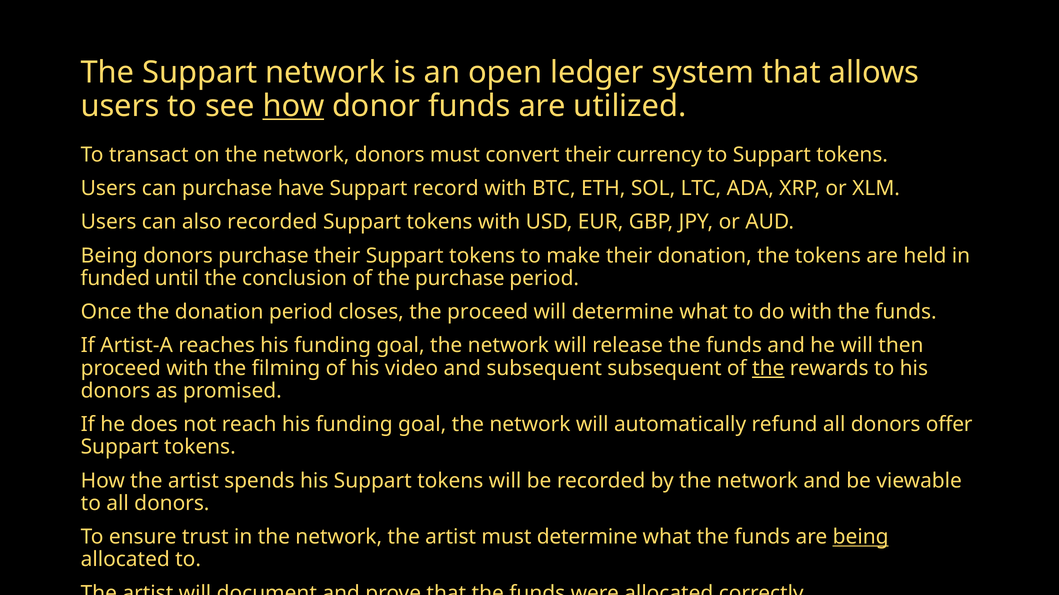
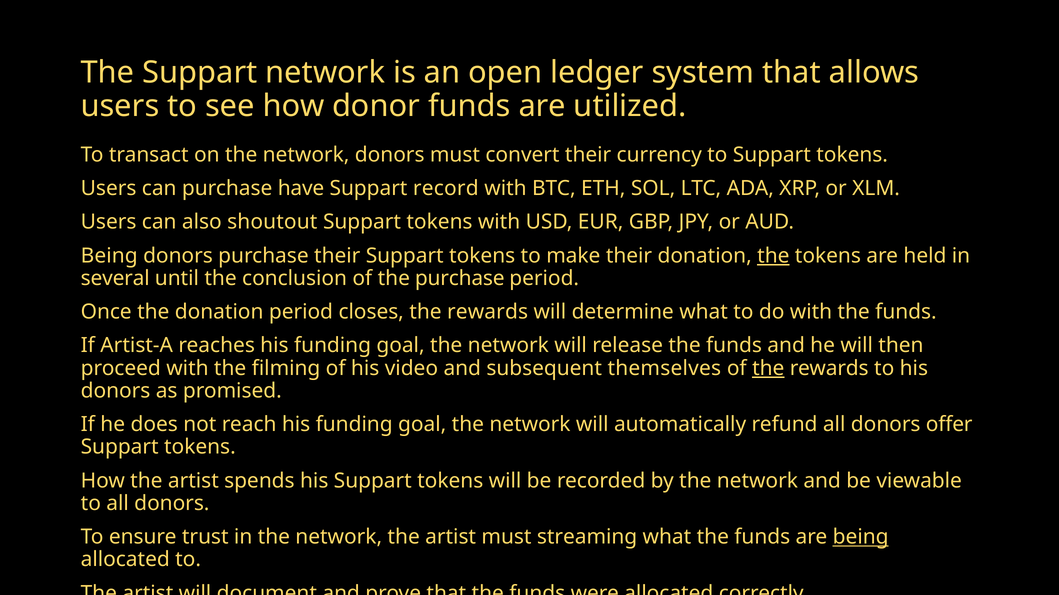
how underline: present -> none (293, 106)
also recorded: recorded -> shoutout (272, 222)
the underline: none -> present (773, 256)
funded: funded -> several (115, 279)
closes the proceed: proceed -> rewards (488, 312)
subsequent subsequent: subsequent -> themselves (664, 369)
must determine: determine -> streaming (587, 538)
